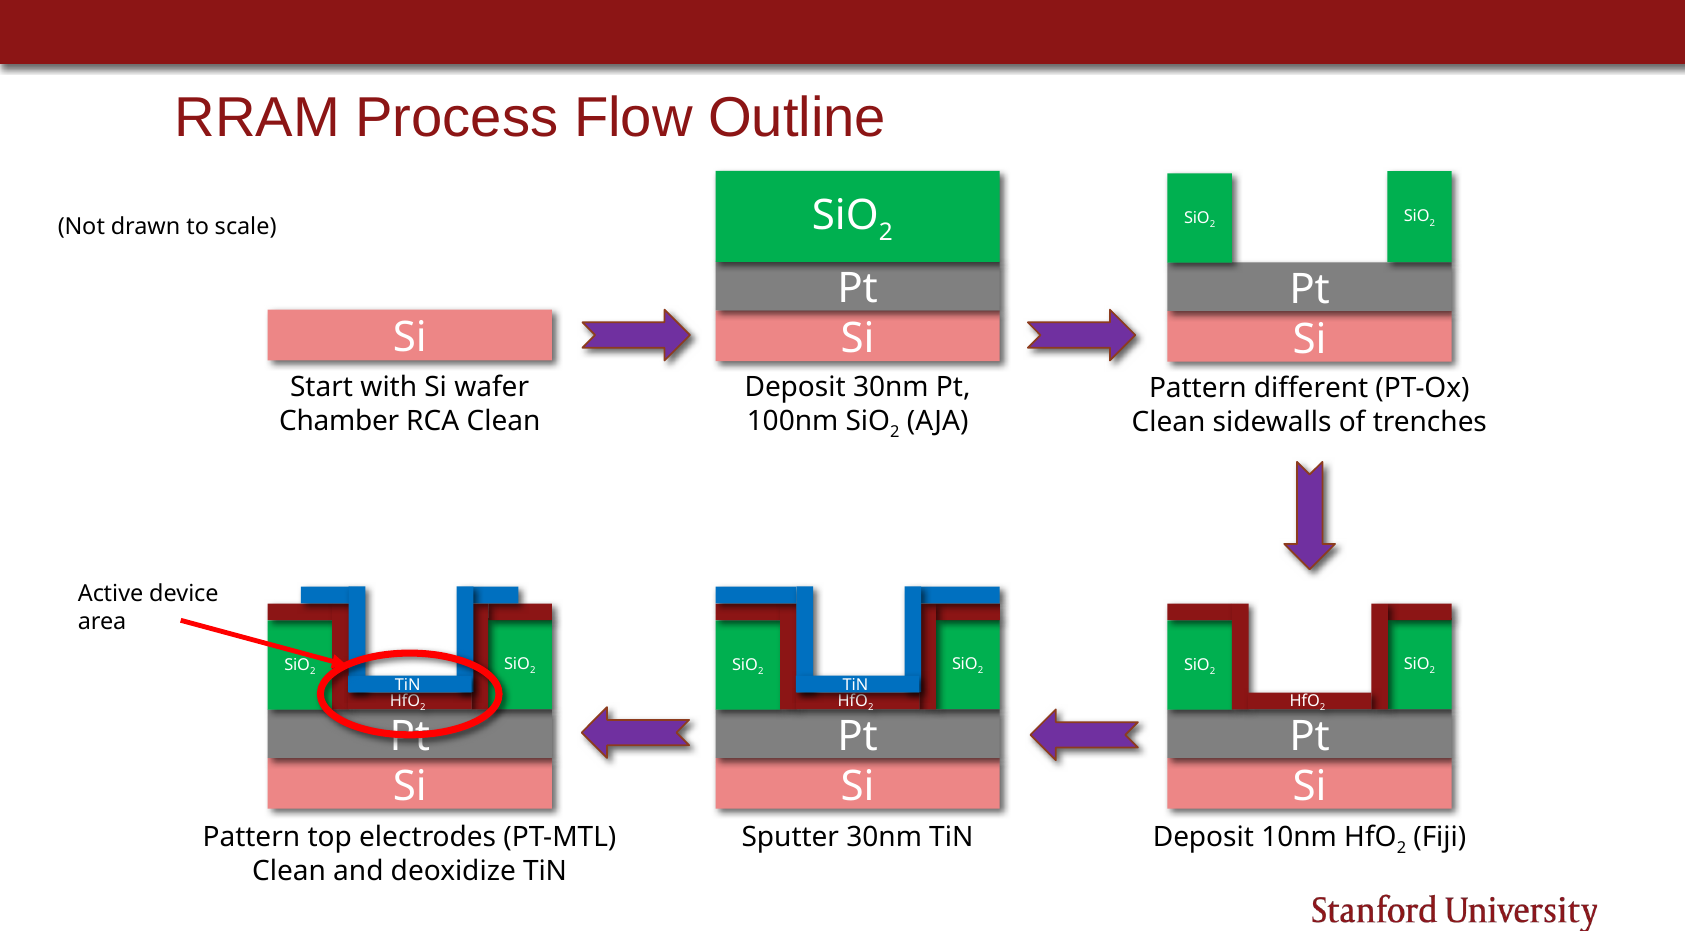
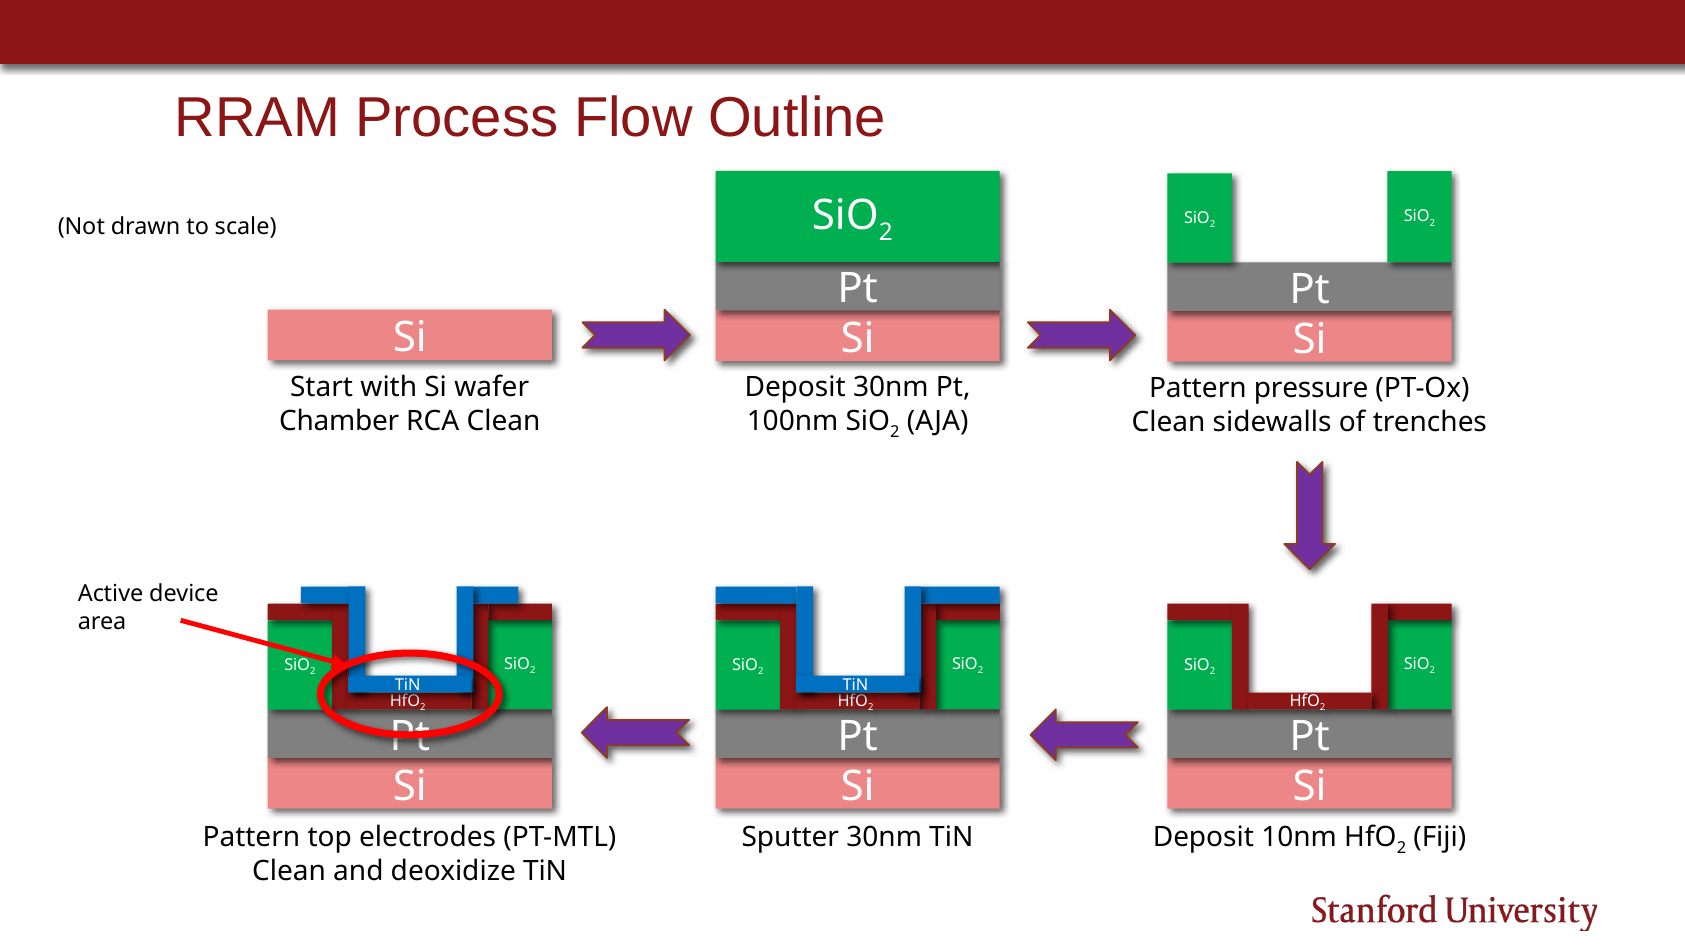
different: different -> pressure (1311, 388)
